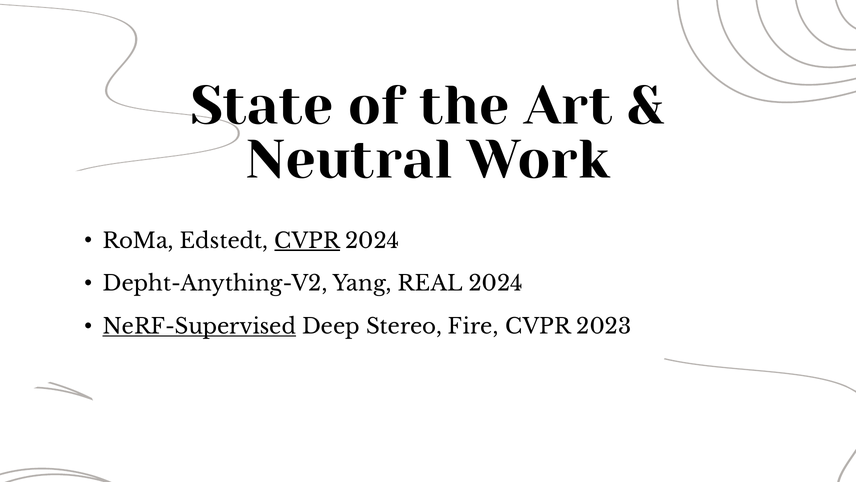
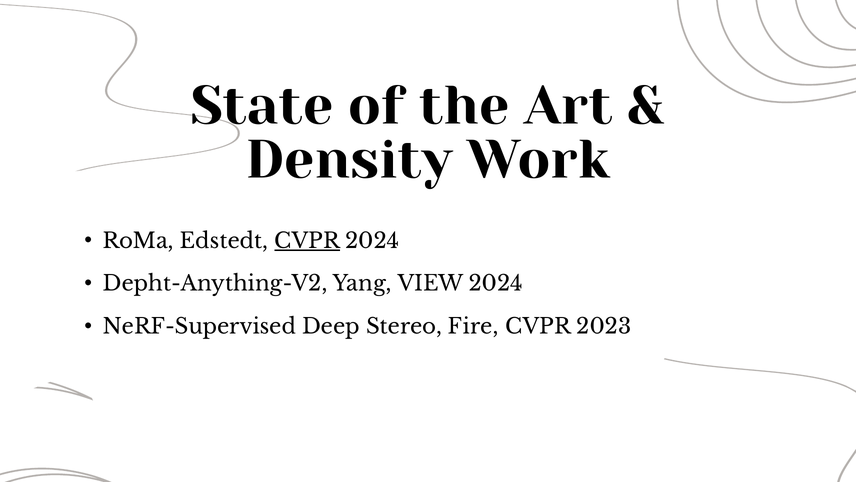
Neutral: Neutral -> Density (349, 160)
REAL: REAL -> VIEW (431, 284)
NeRF-Supervised underline: present -> none (199, 326)
